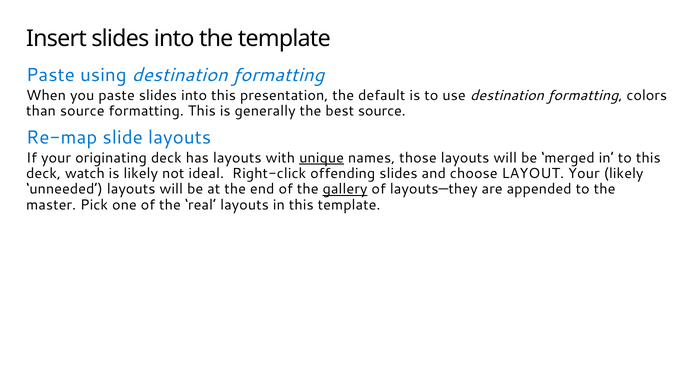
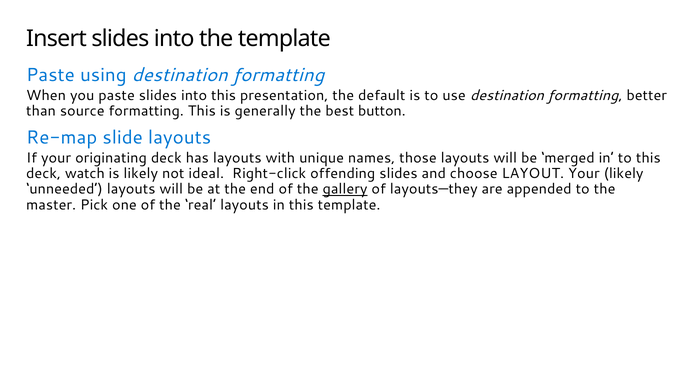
colors: colors -> better (647, 96)
best source: source -> button (382, 111)
unique underline: present -> none (322, 158)
